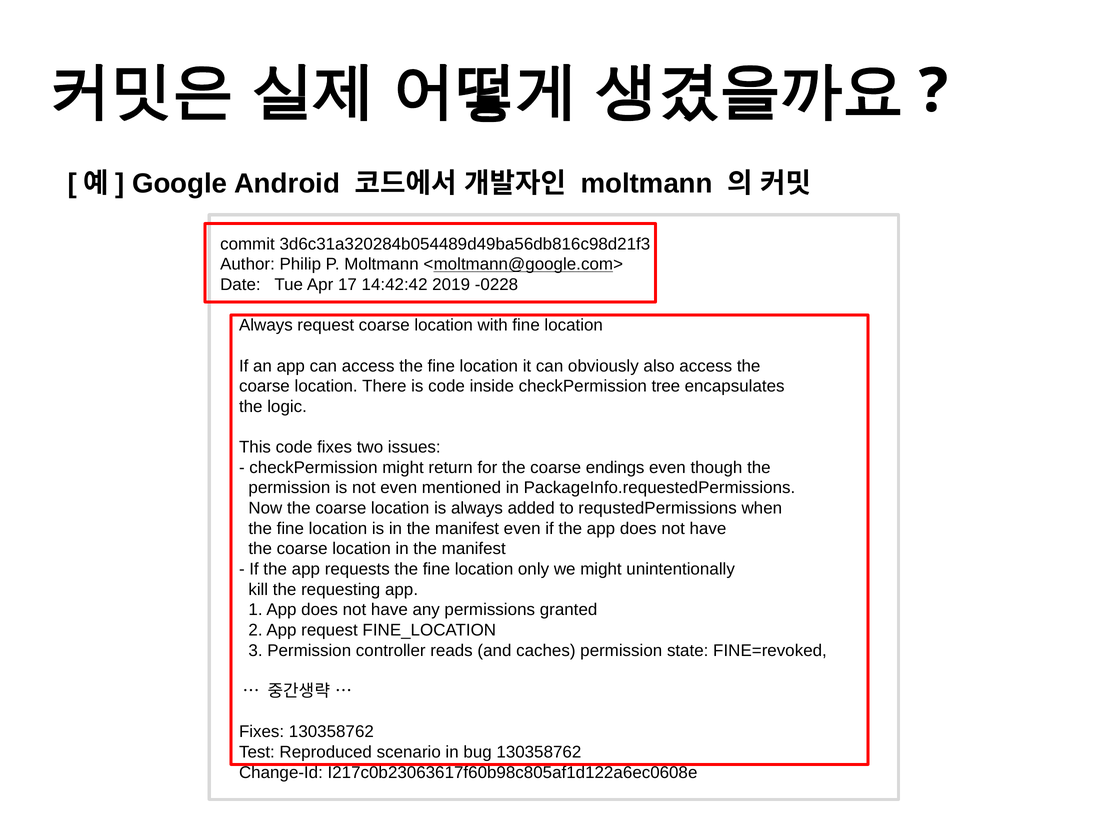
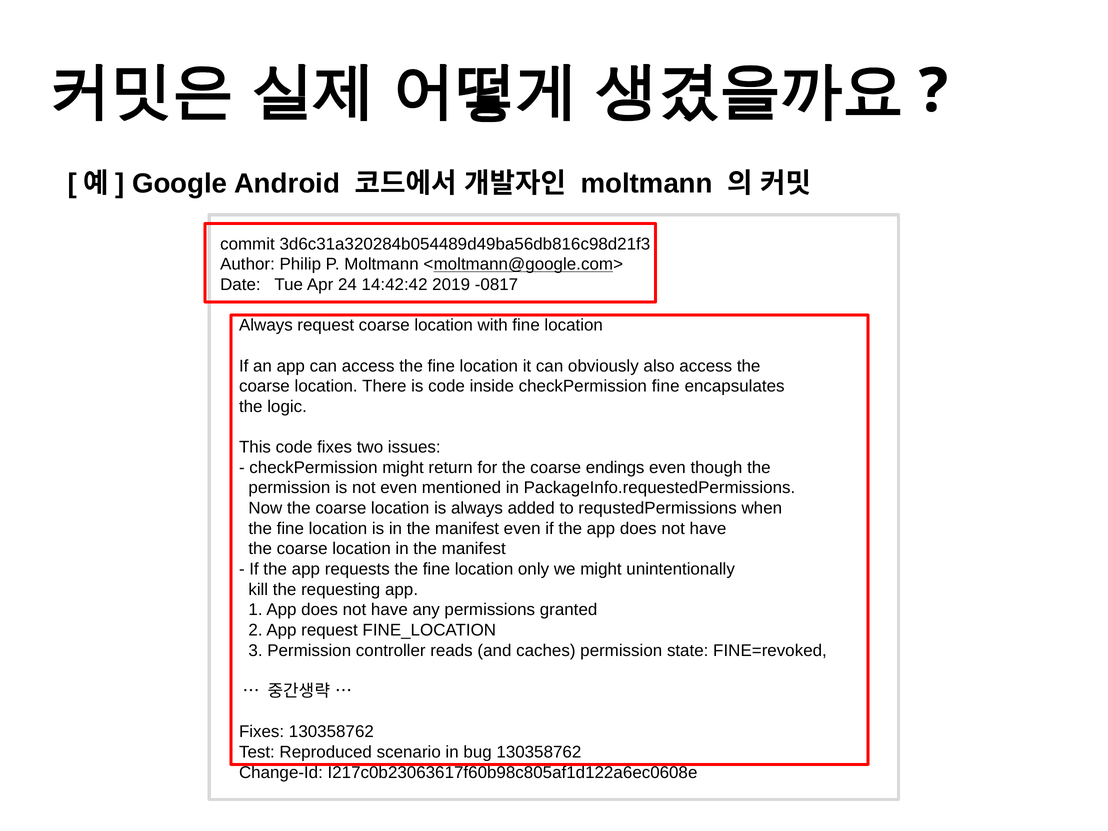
17: 17 -> 24 (347, 285)
-0228: -0228 -> -0817 (496, 285)
checkPermission tree: tree -> fine (666, 386)
